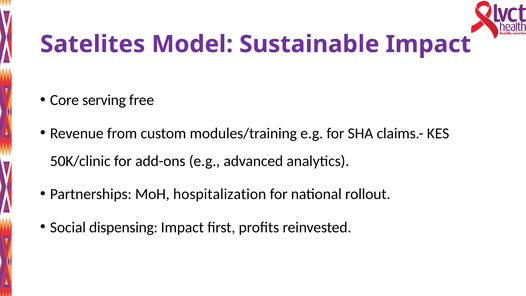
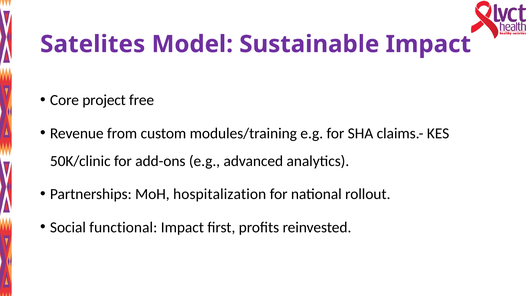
serving: serving -> project (104, 100)
dispensing: dispensing -> functional (123, 227)
